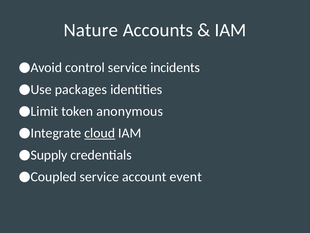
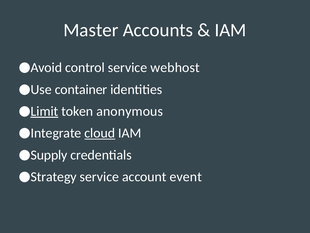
Nature: Nature -> Master (91, 30)
incidents: incidents -> webhost (175, 68)
packages: packages -> container (81, 89)
Limit underline: none -> present (44, 111)
Coupled: Coupled -> Strategy (54, 176)
